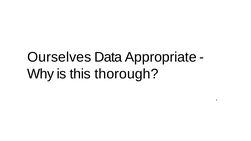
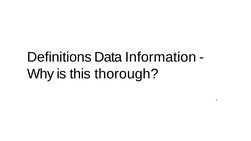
Ourselves: Ourselves -> Definitions (59, 57)
Appropriate: Appropriate -> Information (161, 57)
